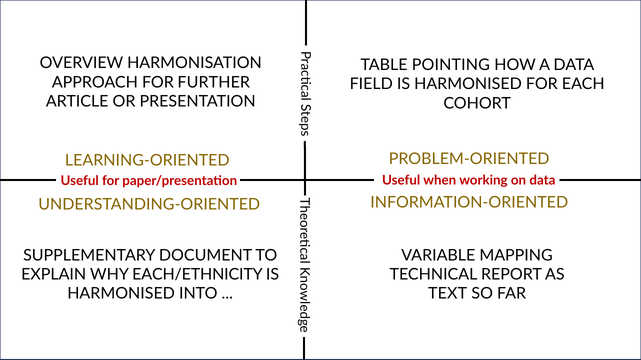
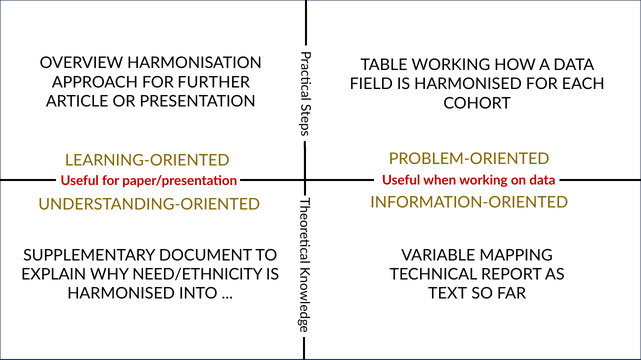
TABLE POINTING: POINTING -> WORKING (451, 65)
EACH/ETHNICITY: EACH/ETHNICITY -> NEED/ETHNICITY (197, 275)
